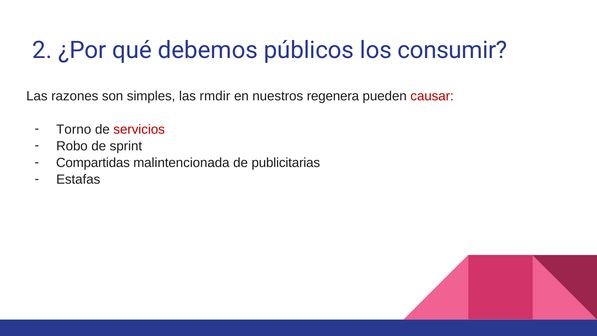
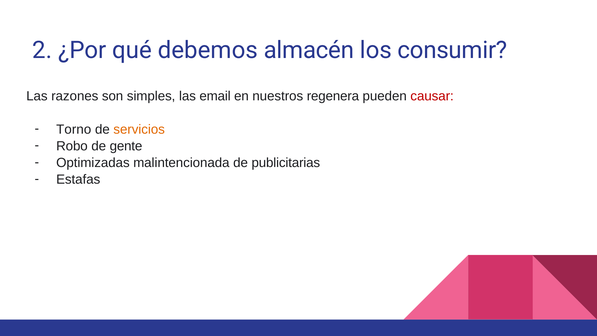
públicos: públicos -> almacén (309, 50)
rmdir: rmdir -> email (215, 96)
servicios colour: red -> orange (139, 129)
sprint: sprint -> gente (126, 146)
Compartidas: Compartidas -> Optimizadas (93, 163)
